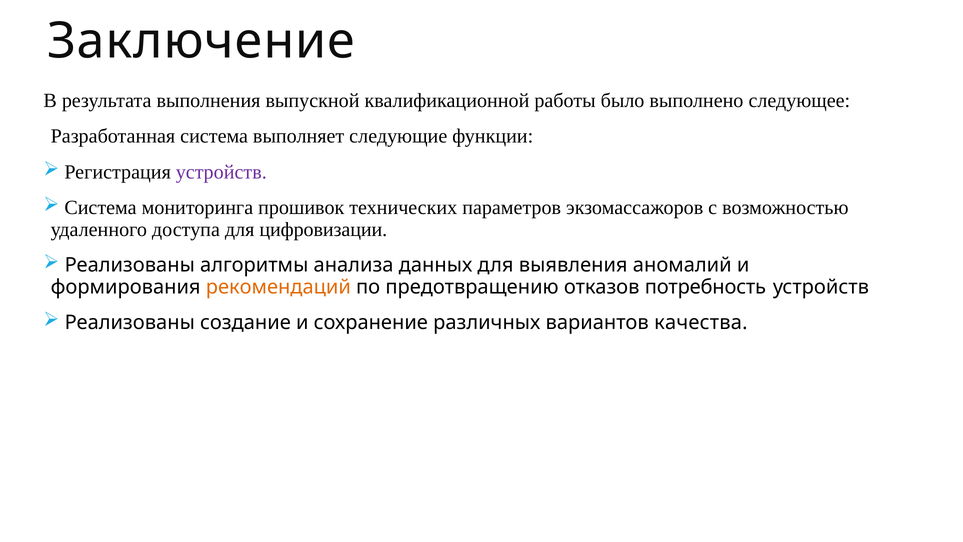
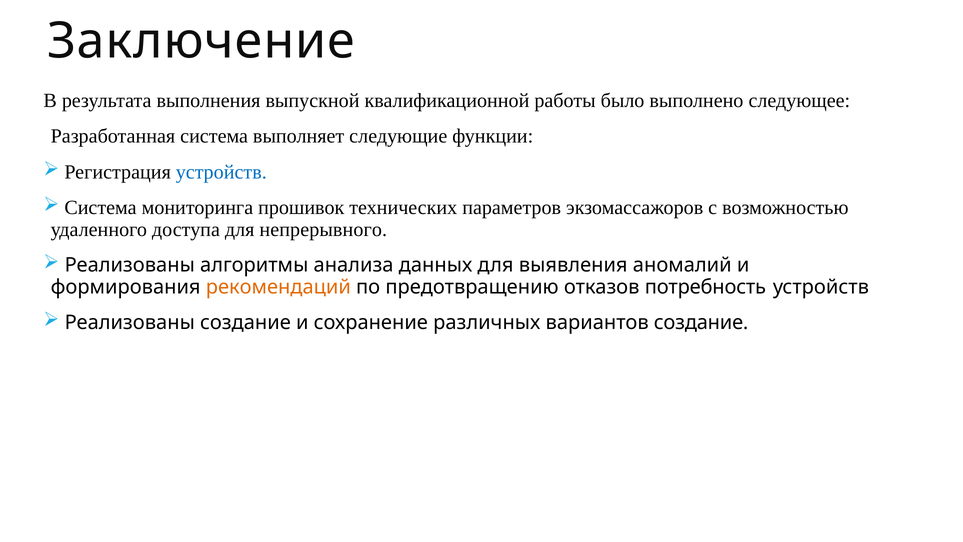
устройств colour: purple -> blue (221, 172)
цифровизации: цифровизации -> непрерывного (323, 229)
вариантов качества: качества -> создание (701, 323)
